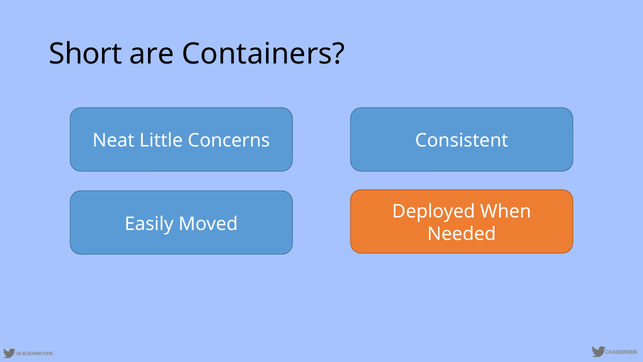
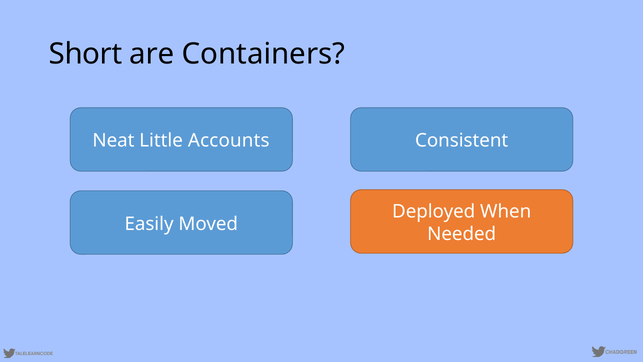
Concerns: Concerns -> Accounts (229, 141)
